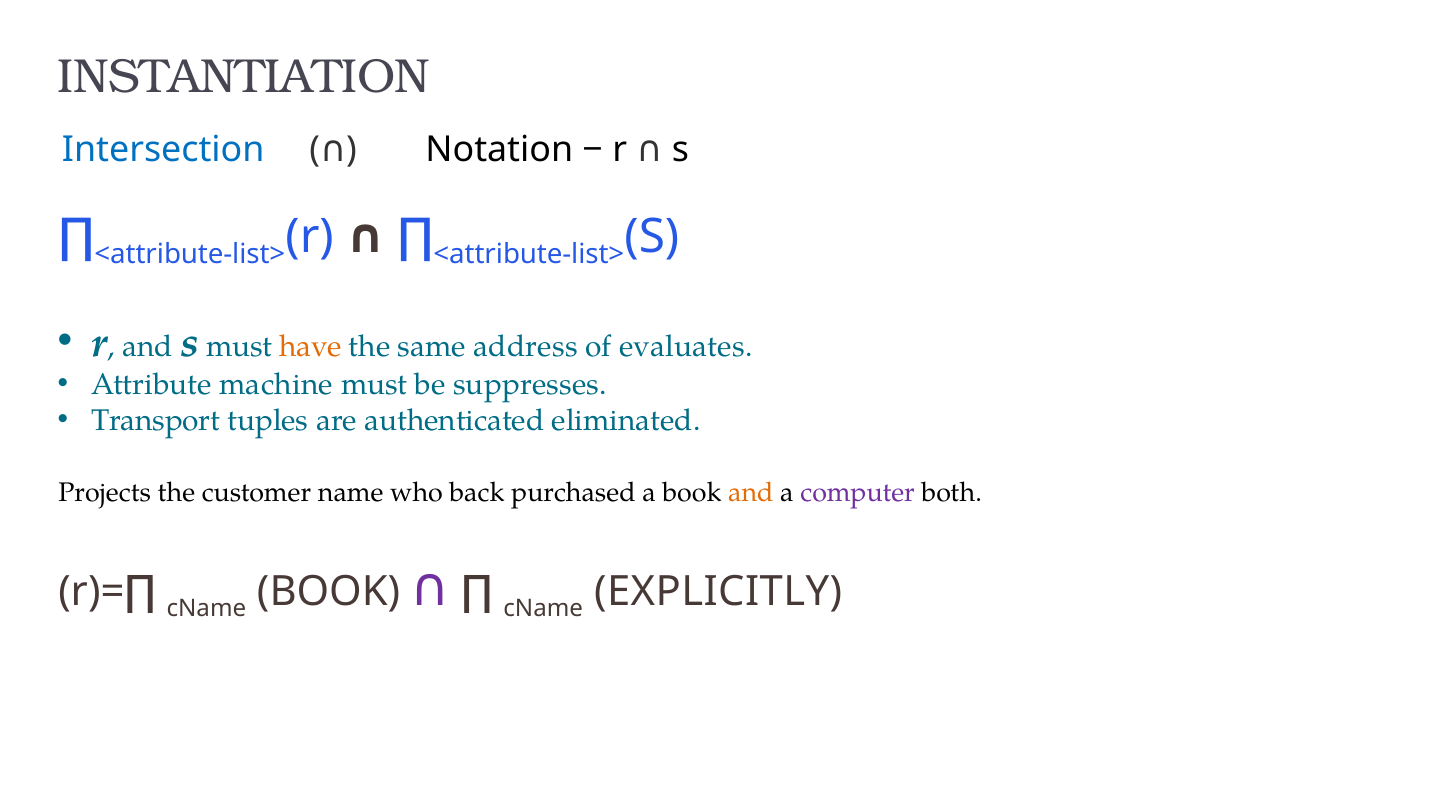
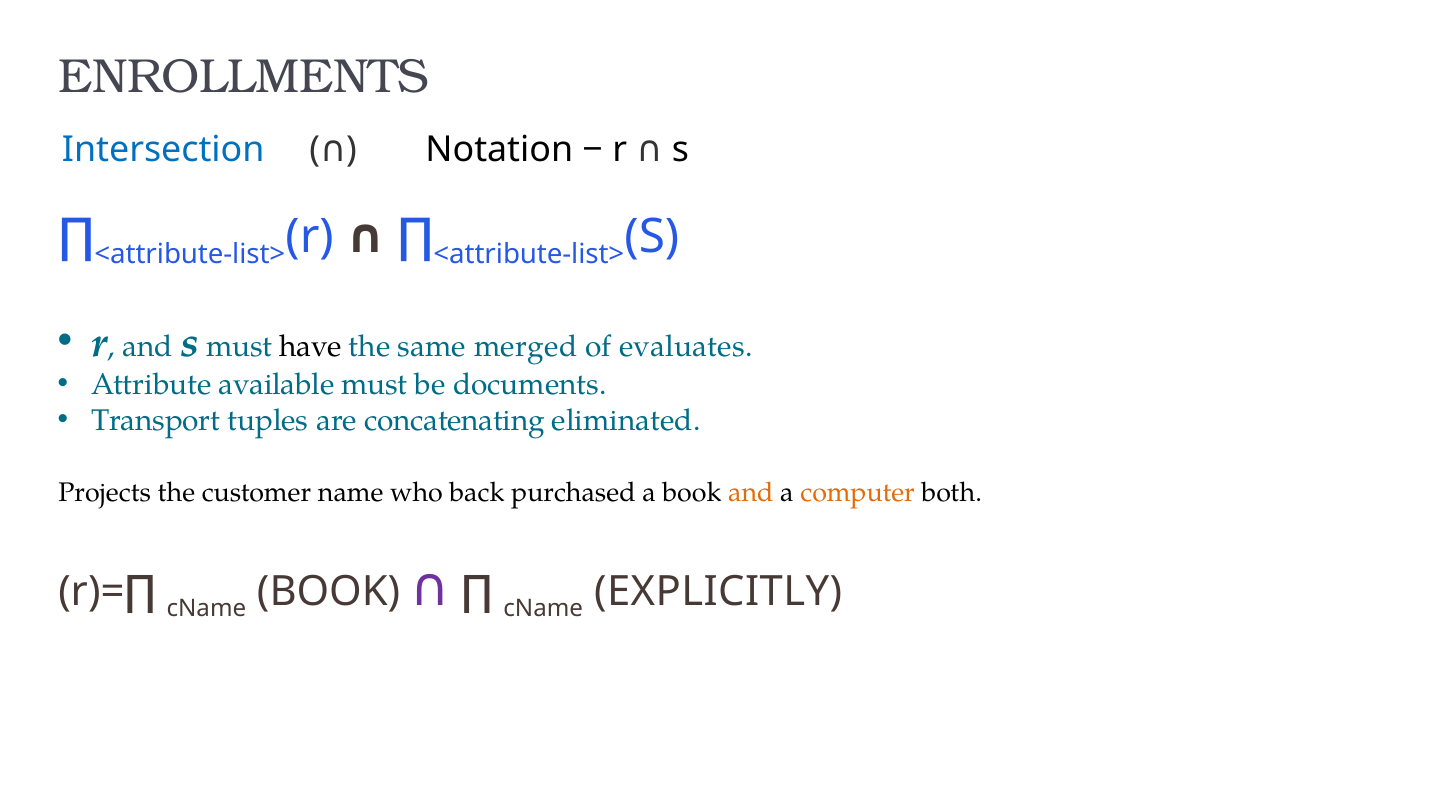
INSTANTIATION: INSTANTIATION -> ENROLLMENTS (244, 77)
have colour: orange -> black (311, 346)
address: address -> merged (526, 346)
machine: machine -> available (277, 385)
suppresses: suppresses -> documents (530, 385)
authenticated: authenticated -> concatenating (455, 421)
computer colour: purple -> orange (858, 493)
